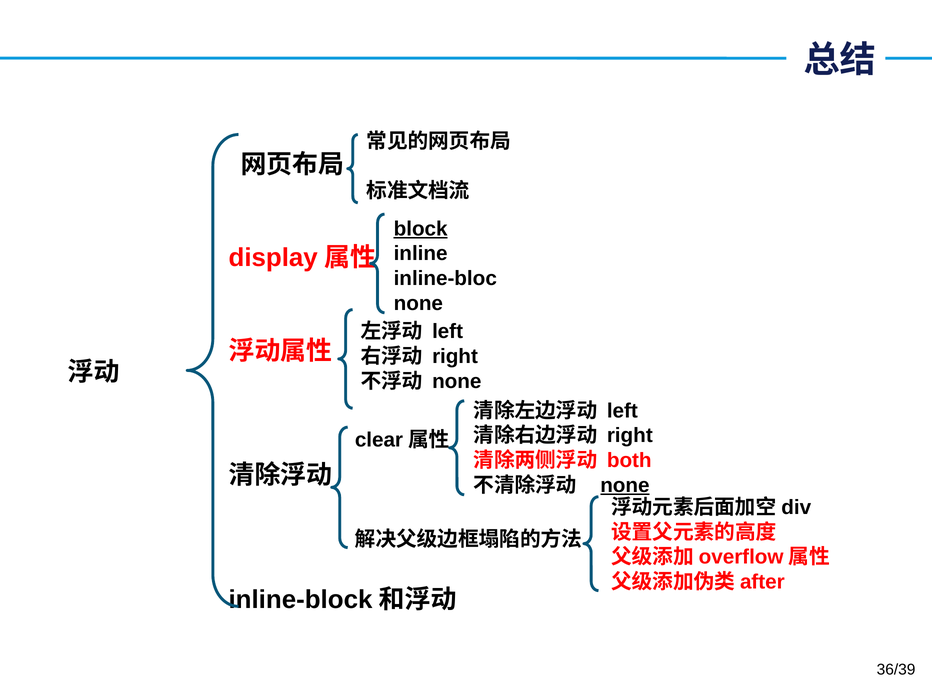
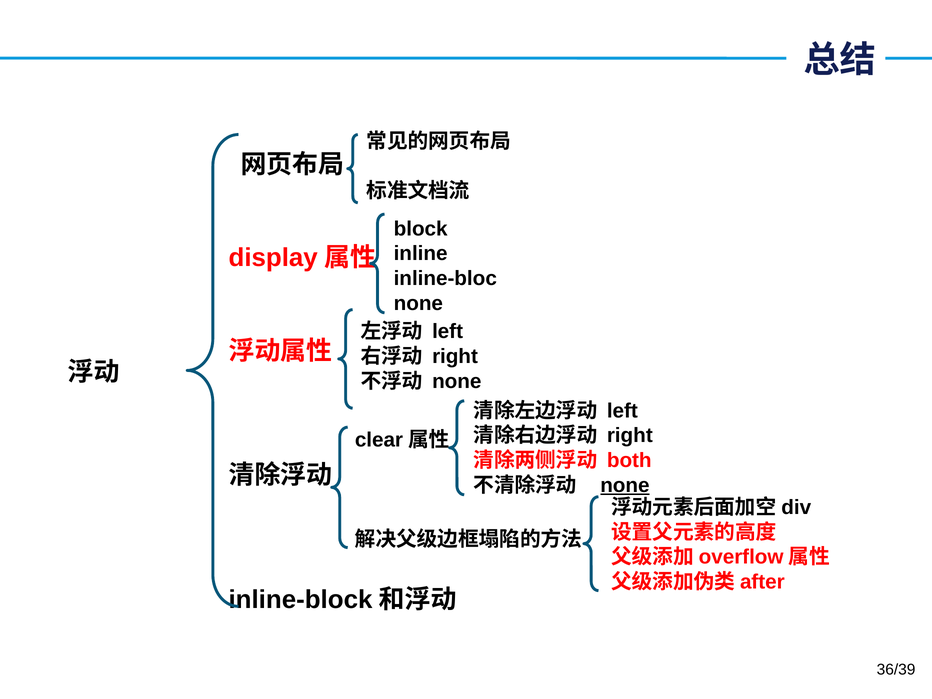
block underline: present -> none (421, 229)
